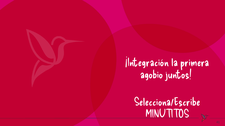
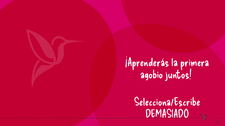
¡Integración: ¡Integración -> ¡Aprenderás (147, 63)
MINUTITOS: MINUTITOS -> DEMASIADO (167, 115)
